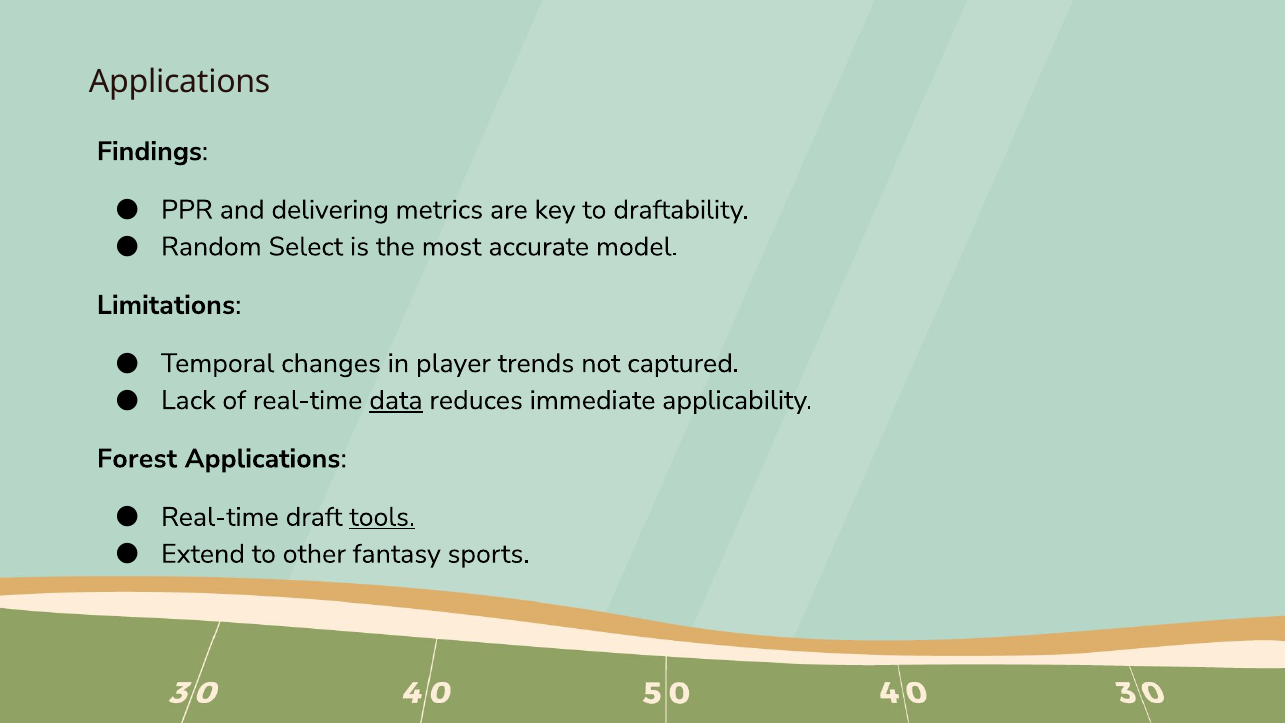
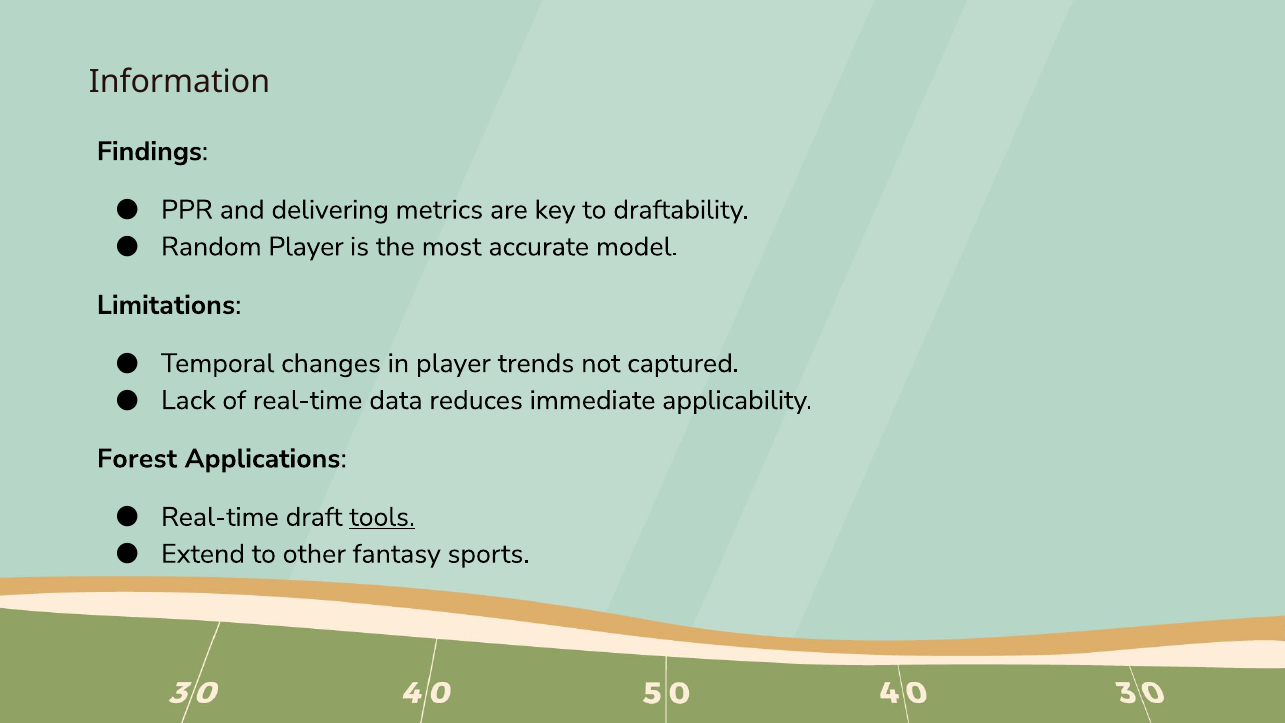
Applications: Applications -> Information (180, 82)
Random Select: Select -> Player (306, 247)
data underline: present -> none (396, 400)
